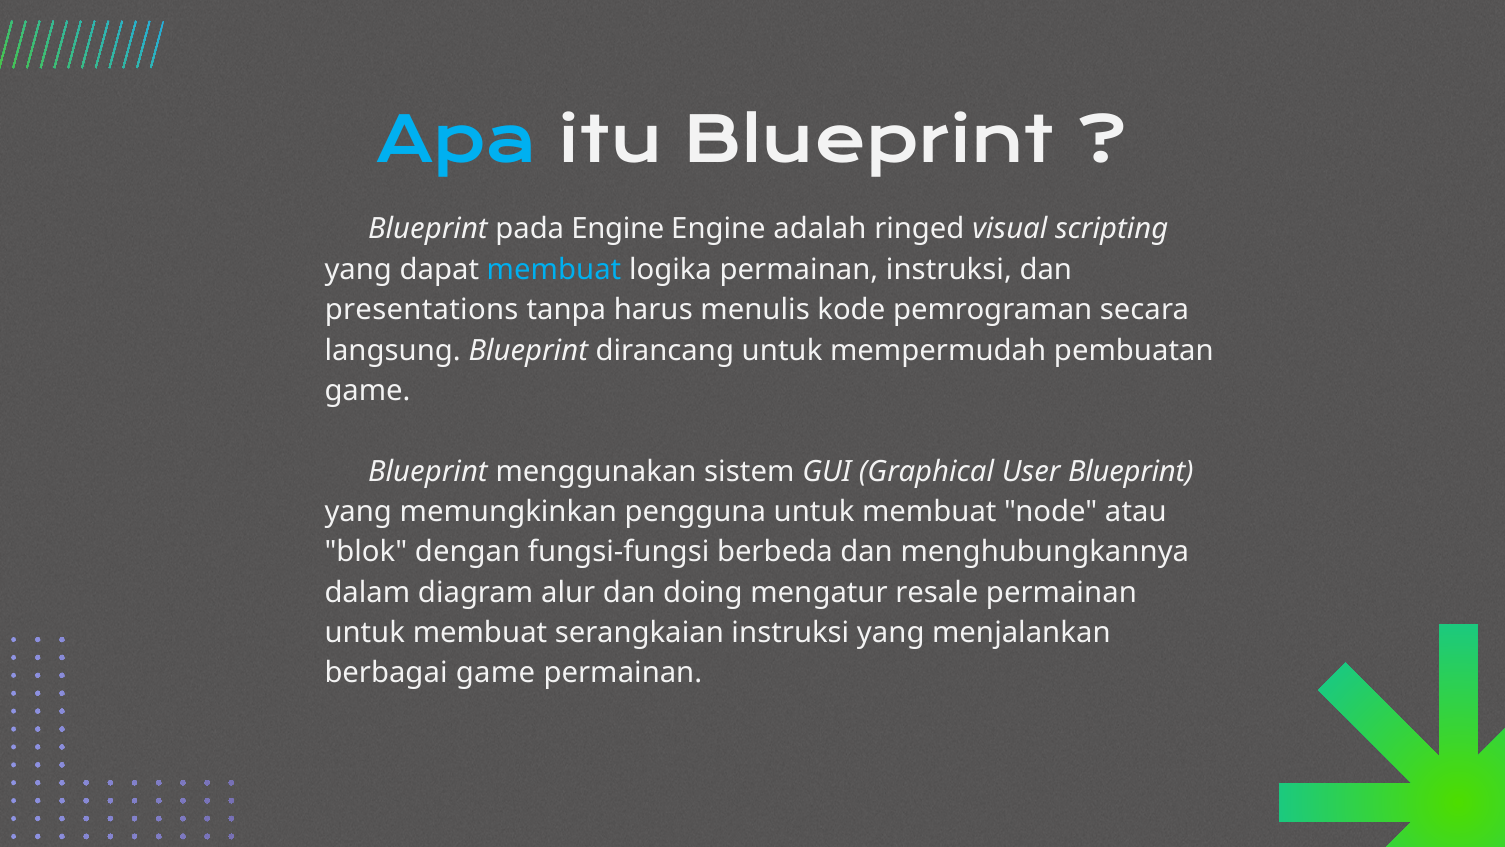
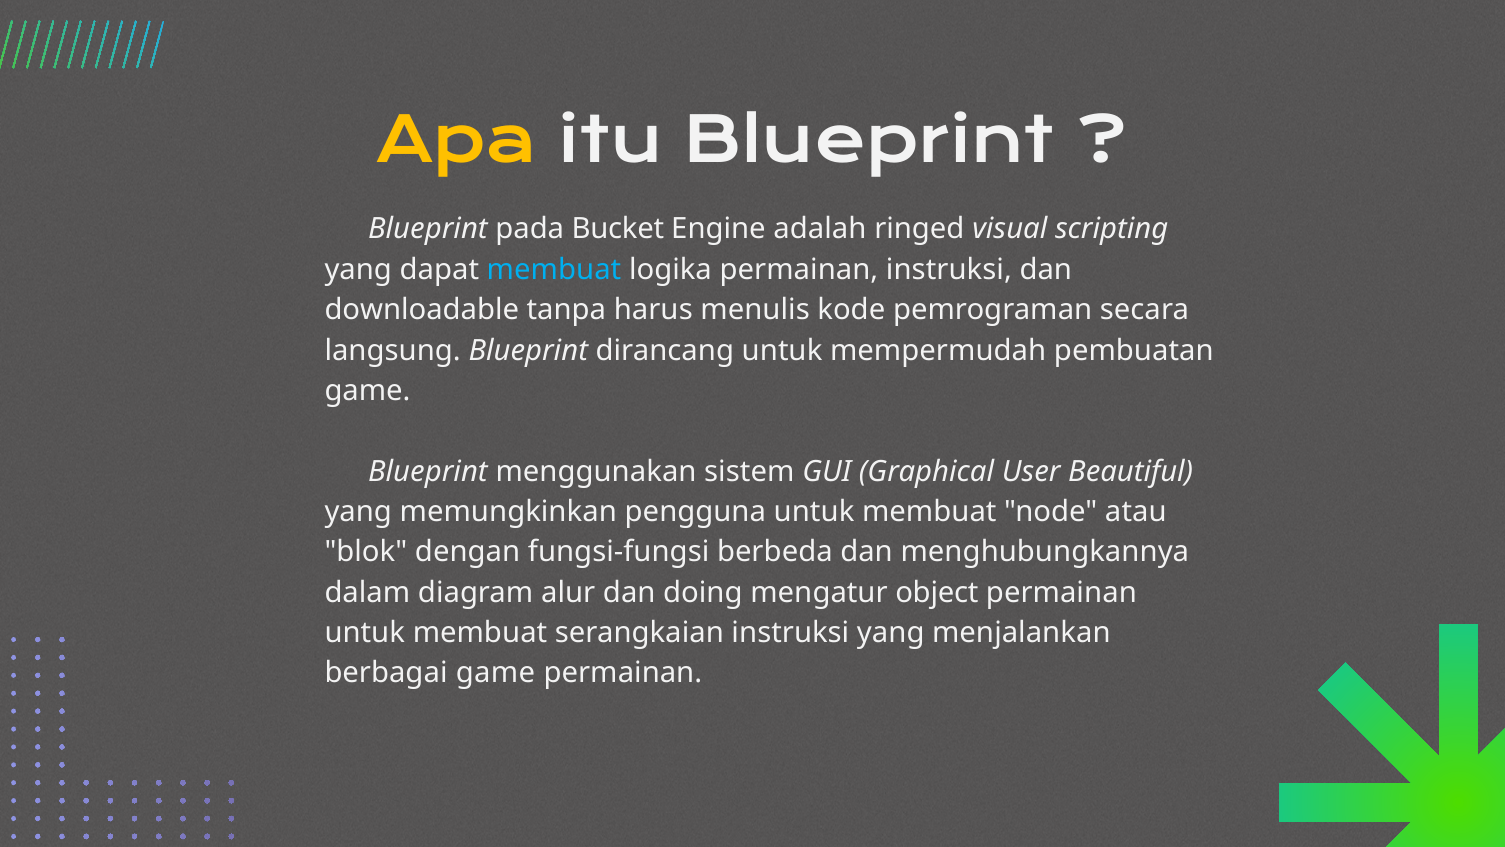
Apa colour: light blue -> yellow (457, 142)
pada Engine: Engine -> Bucket (618, 229)
presentations: presentations -> downloadable (422, 310)
User Blueprint: Blueprint -> Beautiful (1131, 471)
resale: resale -> object (937, 592)
